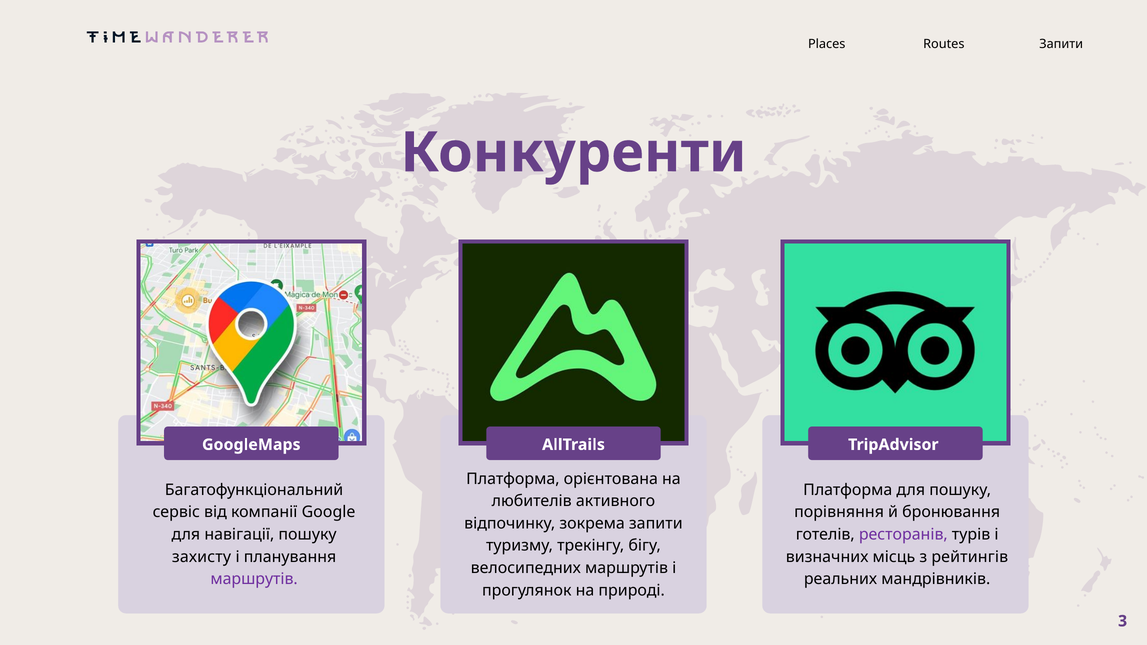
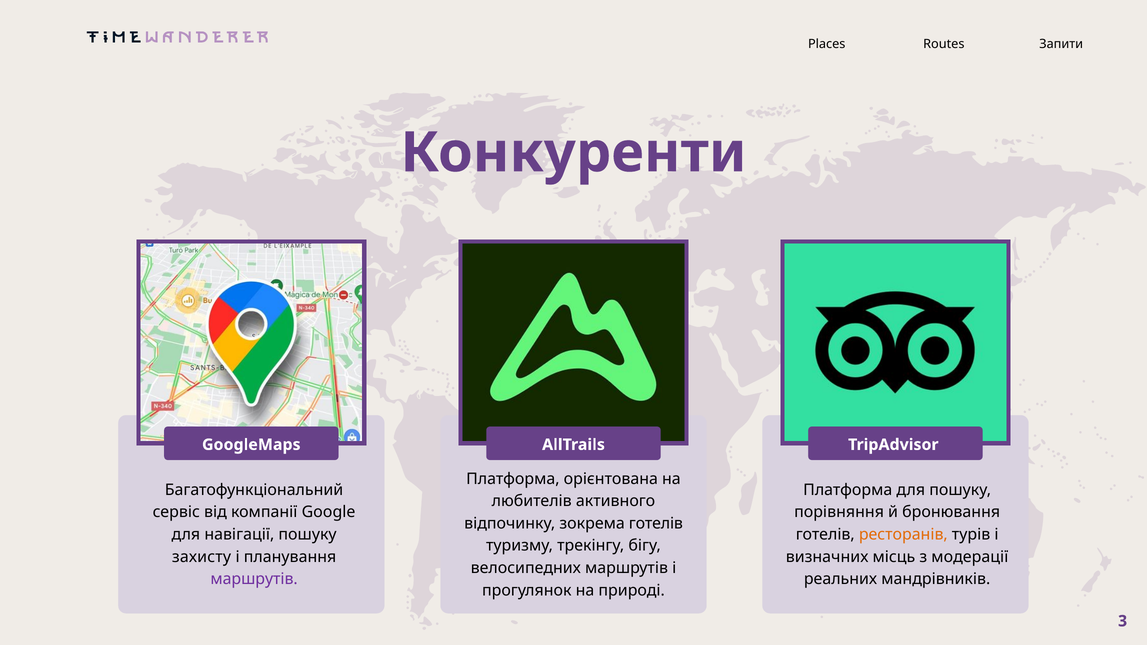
зокрема запити: запити -> готелів (656, 524)
ресторанів colour: purple -> orange (903, 535)
рейтингів: рейтингів -> модерації (970, 557)
